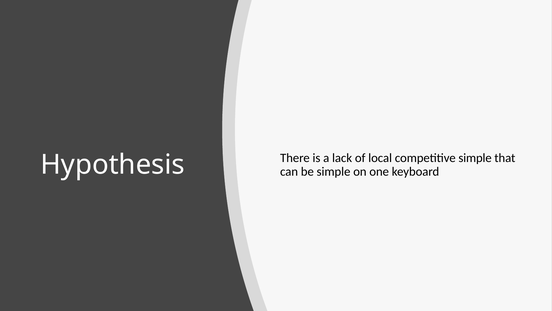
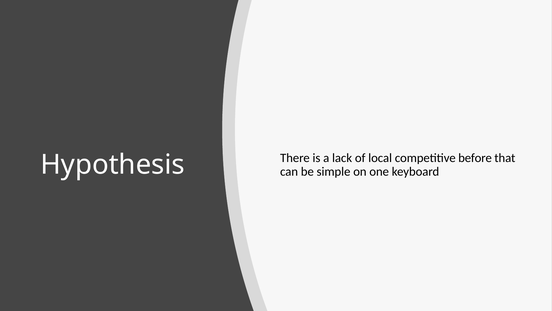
competitive simple: simple -> before (475, 158)
